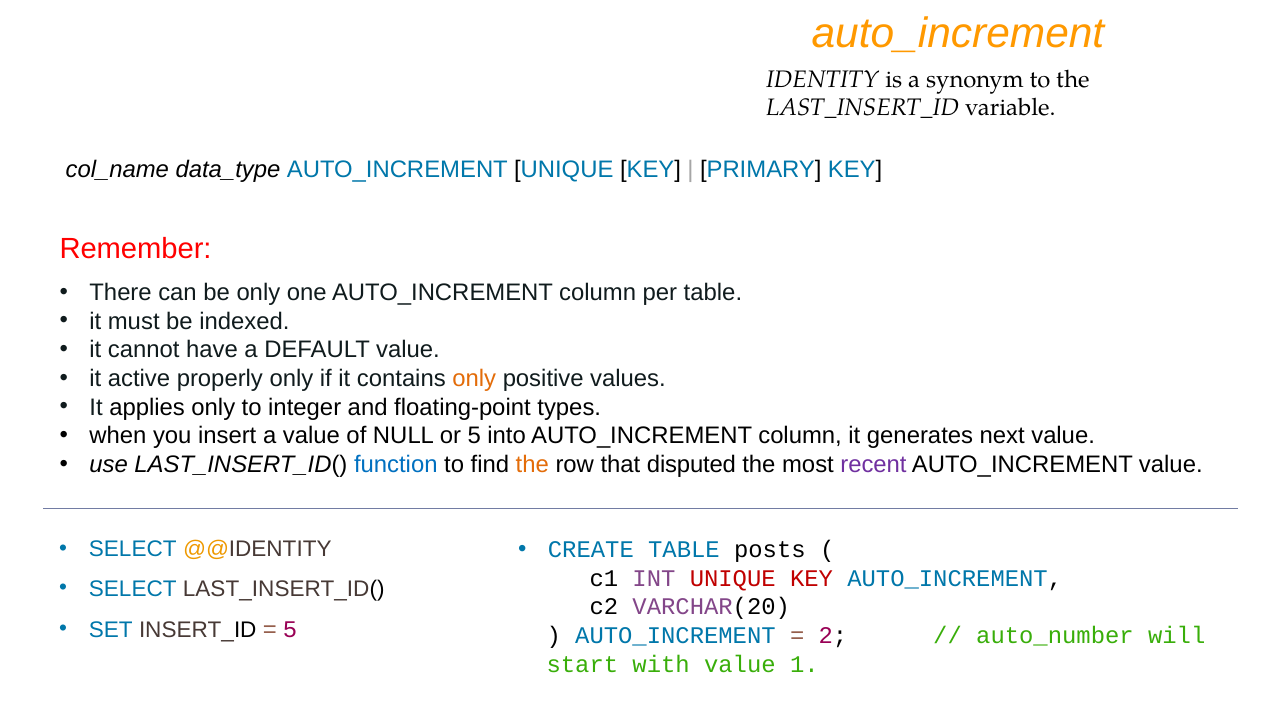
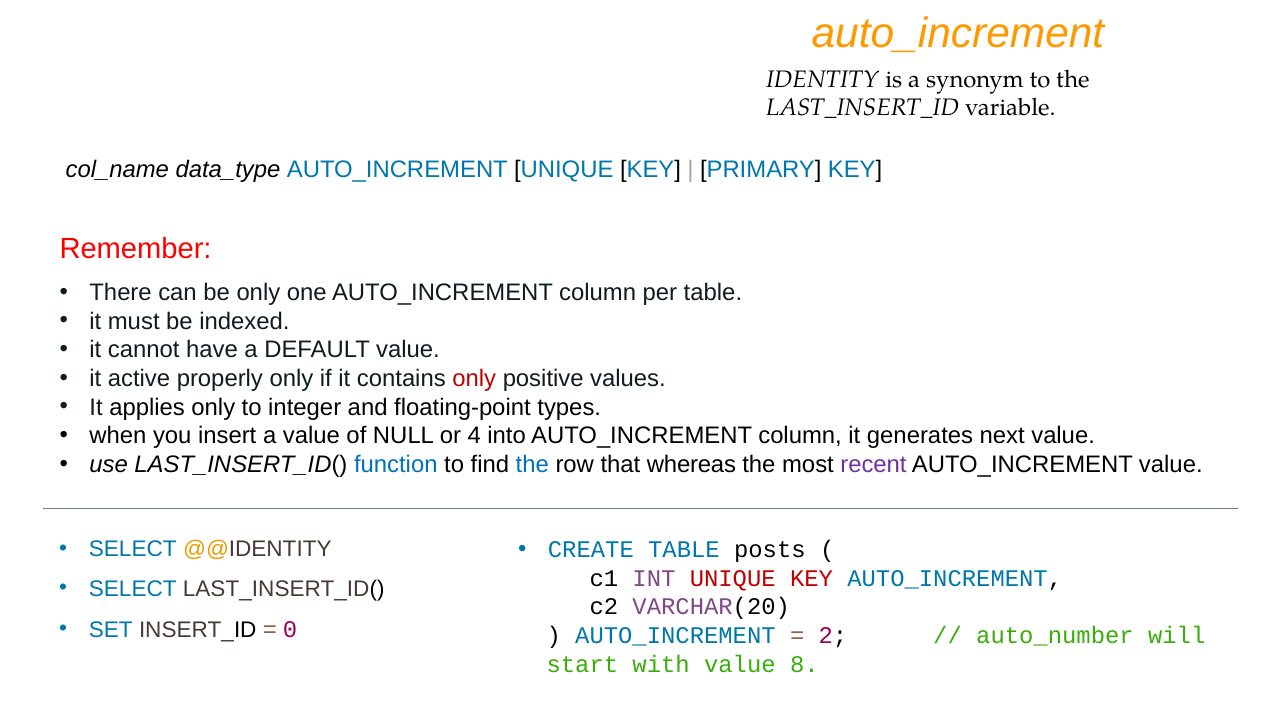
only colour: orange -> red (474, 379)
or 5: 5 -> 4 (474, 436)
the colour: orange -> blue (532, 464)
disputed: disputed -> whereas (691, 464)
5: 5 -> 0 (290, 629)
1: 1 -> 8 (804, 664)
